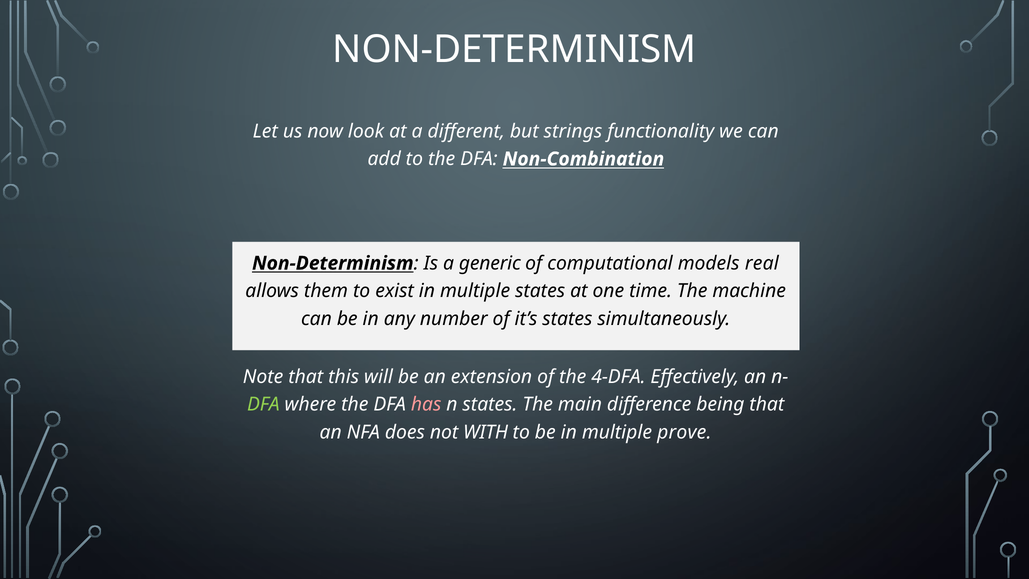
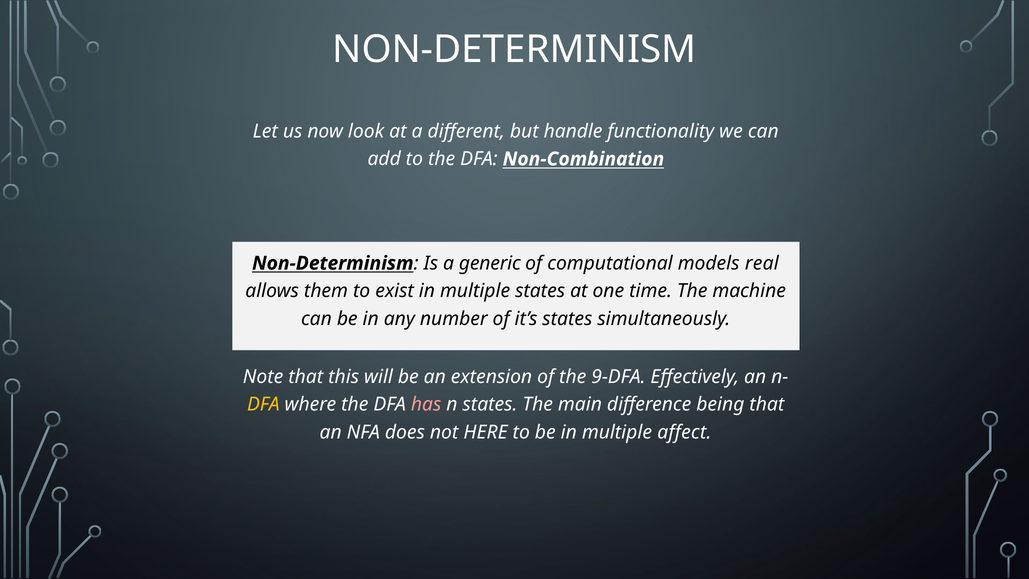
strings: strings -> handle (573, 131)
4-DFA: 4-DFA -> 9-DFA (618, 377)
DFA colour: light green -> yellow (263, 404)
WITH: WITH -> HERE (485, 432)
prove: prove -> affect (684, 432)
